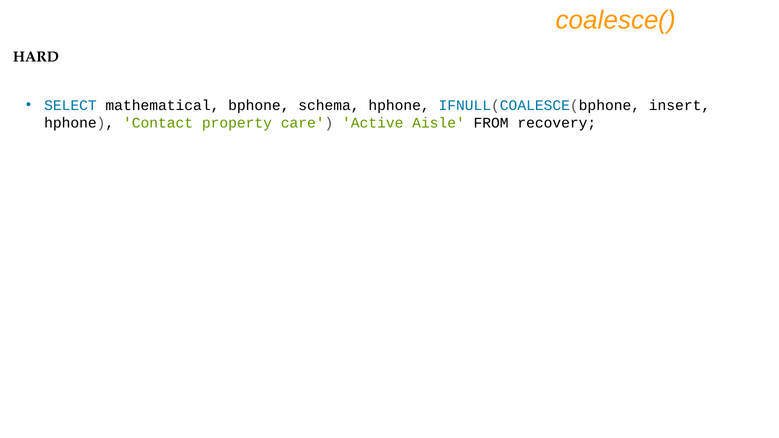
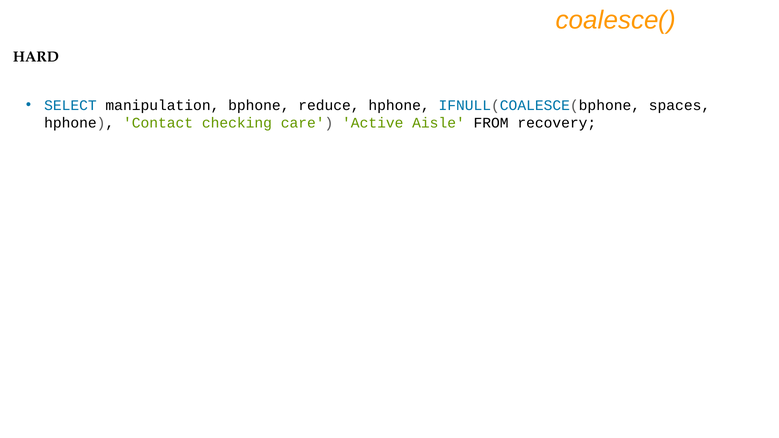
mathematical: mathematical -> manipulation (162, 105)
schema: schema -> reduce (329, 105)
insert: insert -> spaces (680, 105)
property: property -> checking (237, 123)
